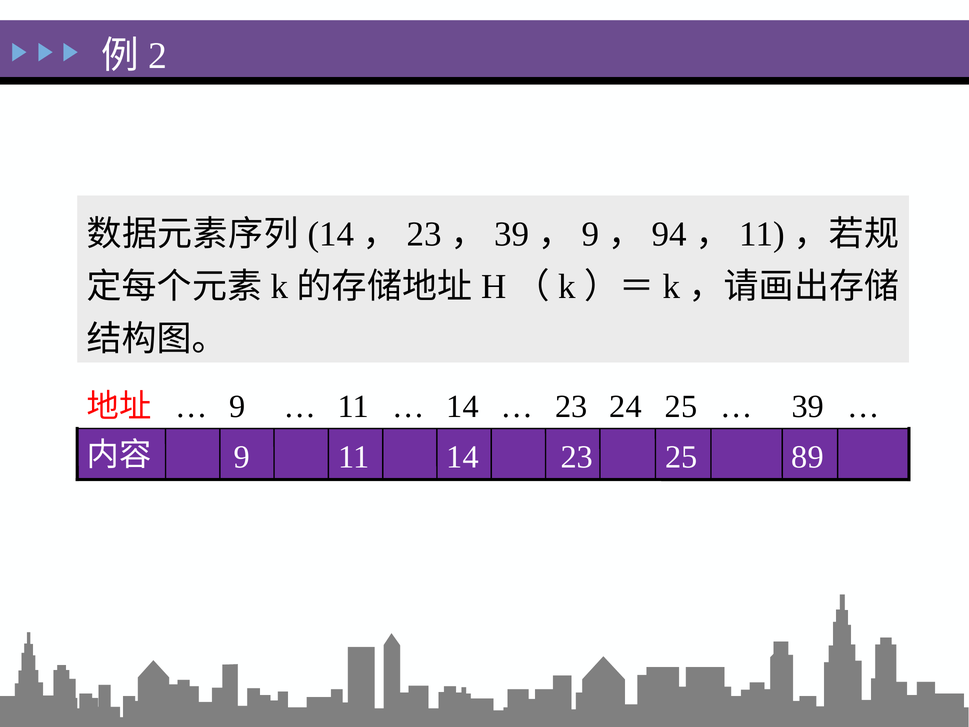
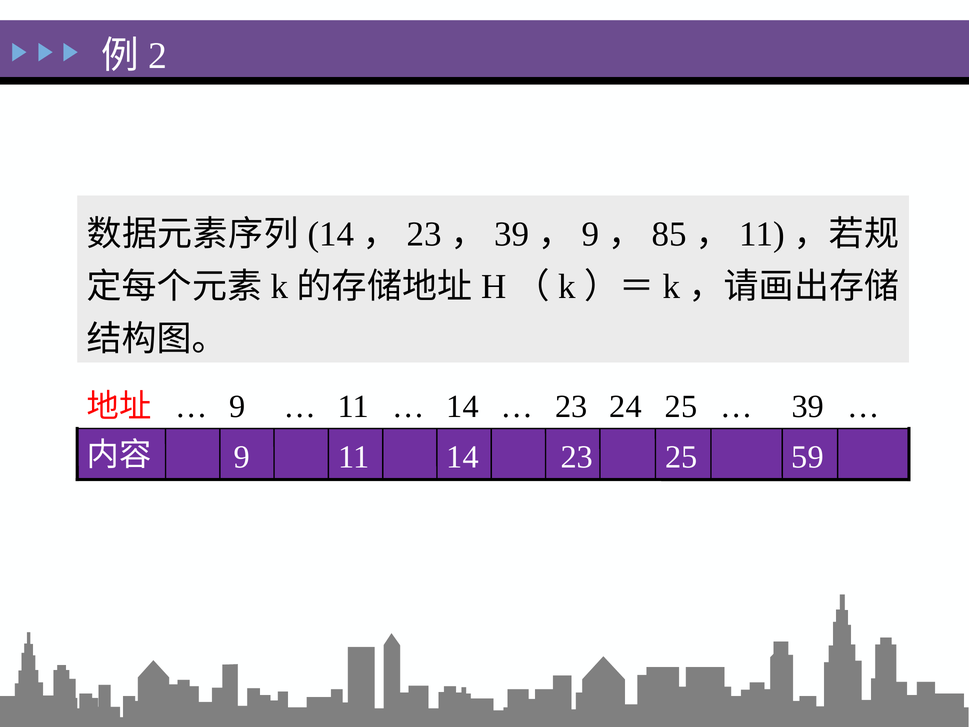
94: 94 -> 85 (669, 234)
89: 89 -> 59 (808, 457)
